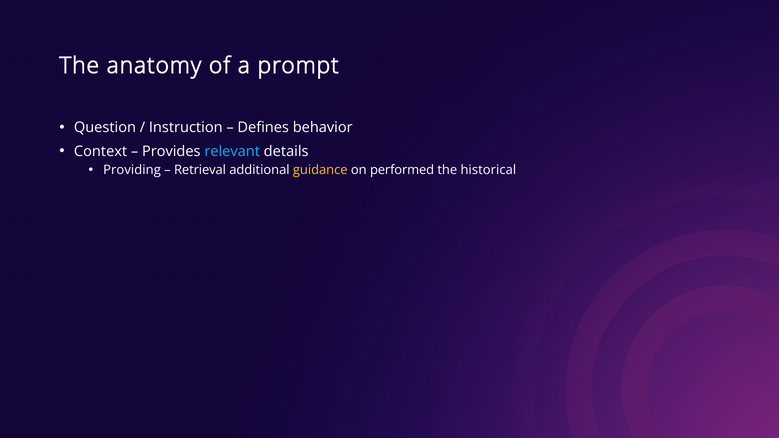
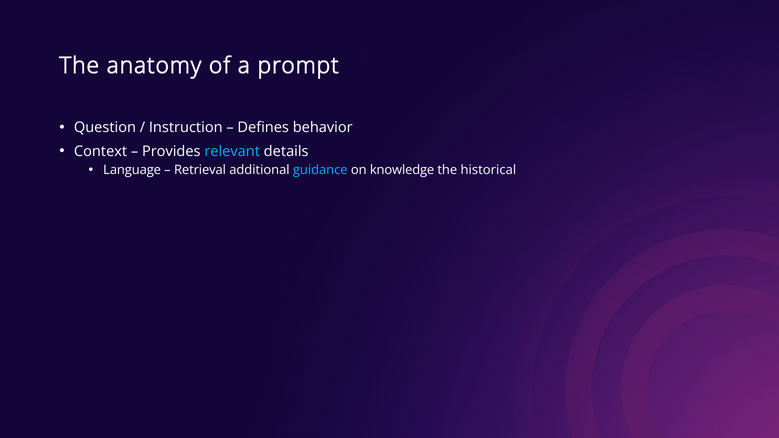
Providing: Providing -> Language (132, 170)
guidance colour: yellow -> light blue (320, 170)
performed: performed -> knowledge (402, 170)
